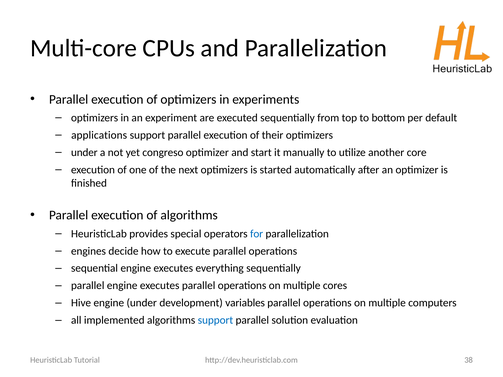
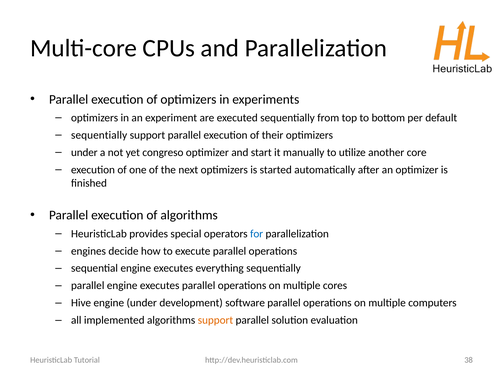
applications: applications -> sequentially (99, 135)
variables: variables -> software (245, 303)
support colour: blue -> orange (215, 320)
